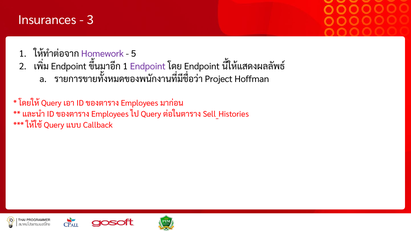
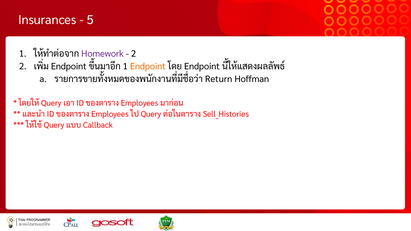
3: 3 -> 5 (90, 20)
5: 5 -> 2 (134, 54)
Endpoint colour: purple -> orange (148, 67)
Project: Project -> Return (219, 79)
